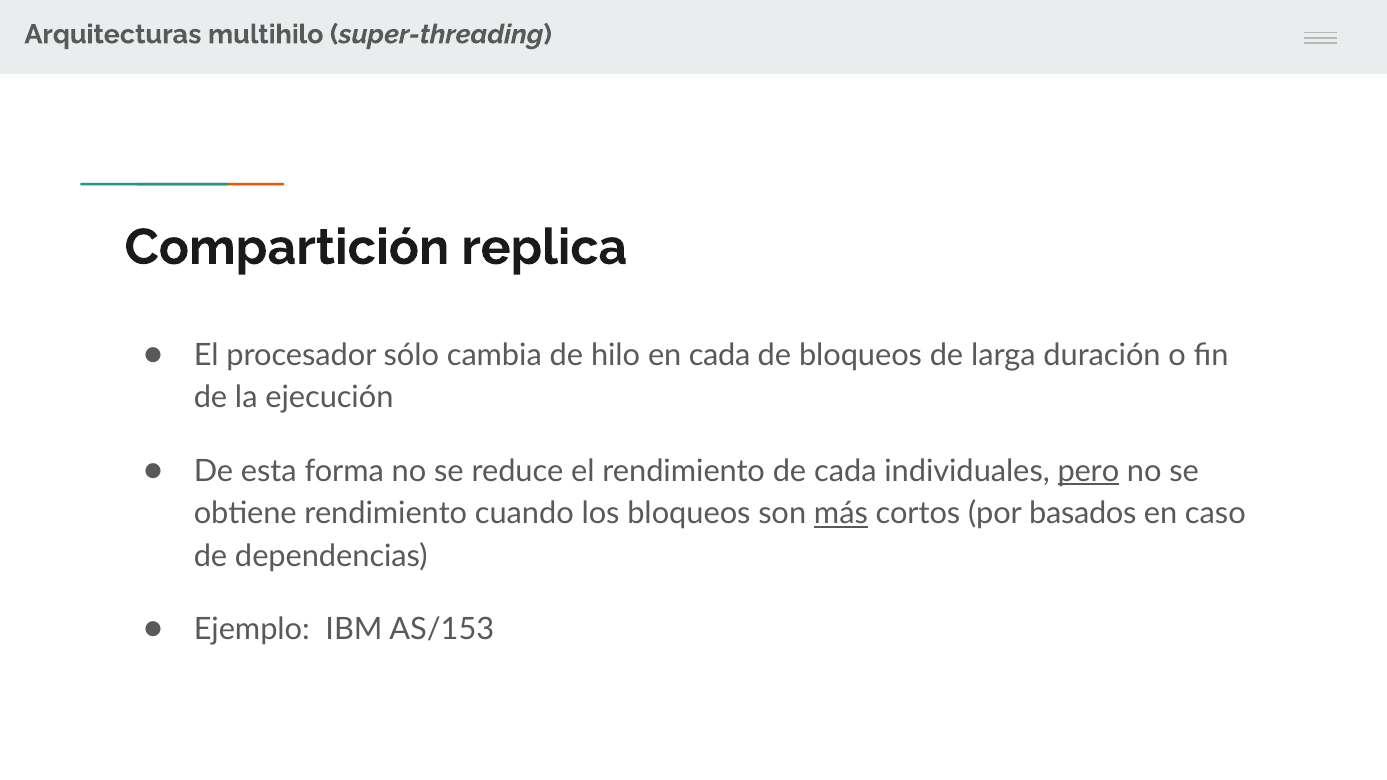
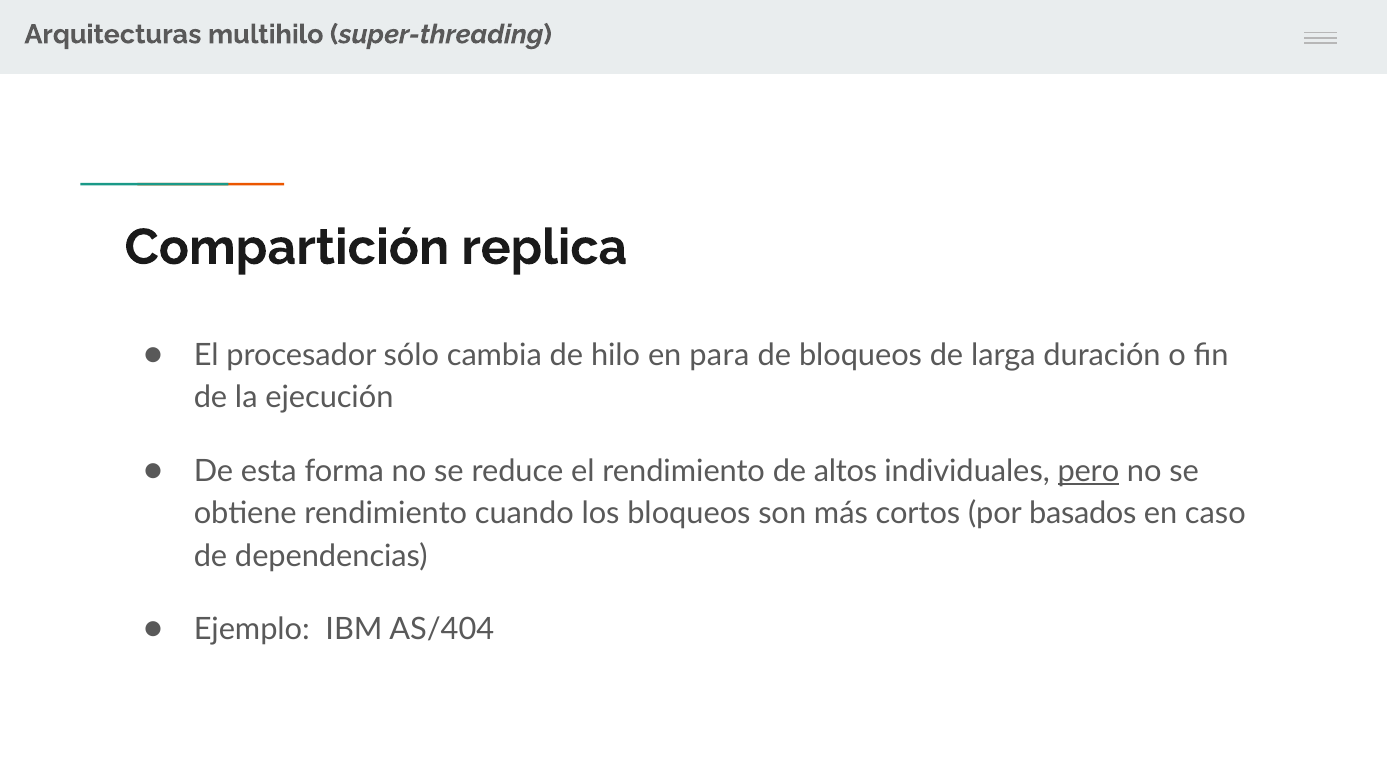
en cada: cada -> para (719, 355)
de cada: cada -> altos (846, 471)
más underline: present -> none (841, 514)
AS/153: AS/153 -> AS/404 (442, 629)
